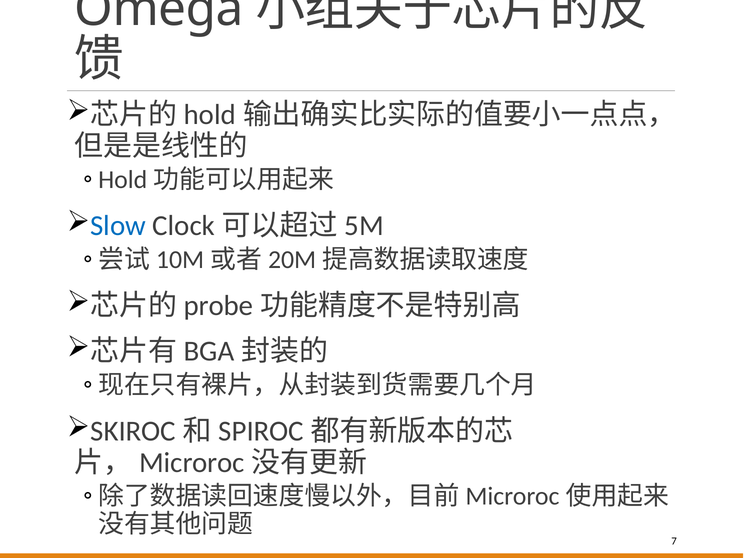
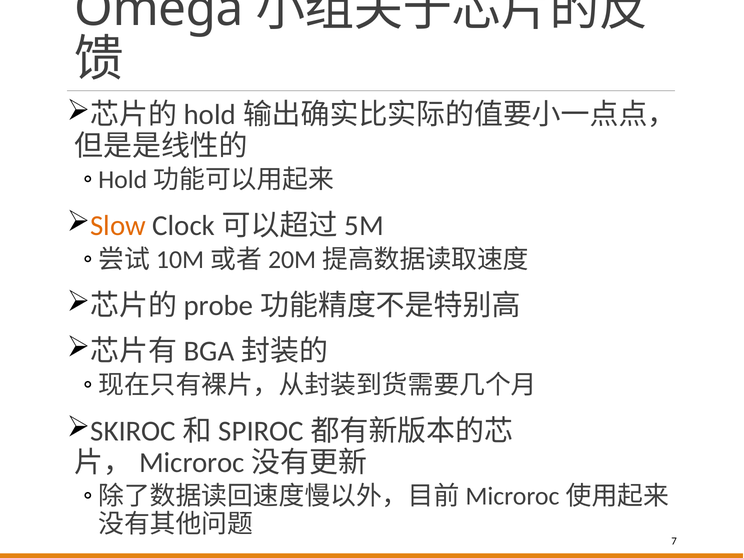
Slow colour: blue -> orange (118, 226)
